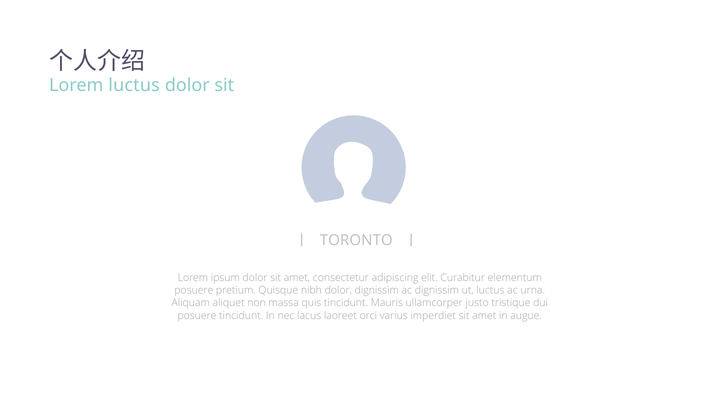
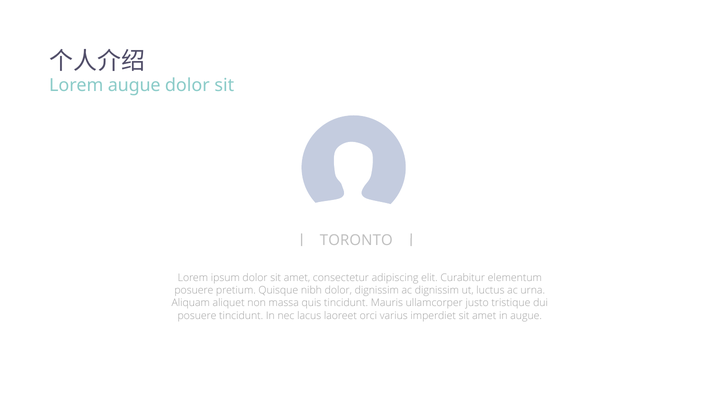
Lorem luctus: luctus -> augue (134, 85)
